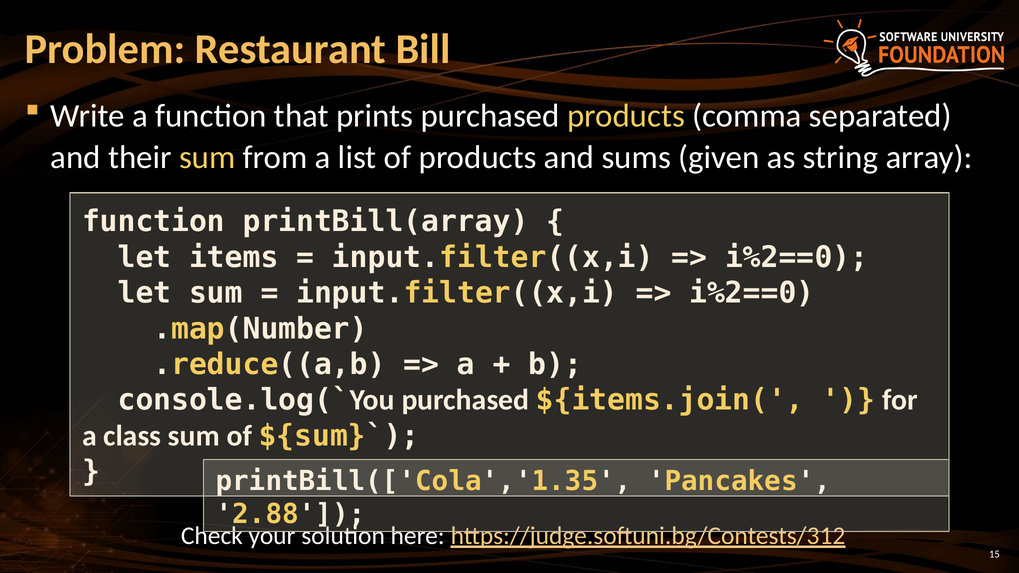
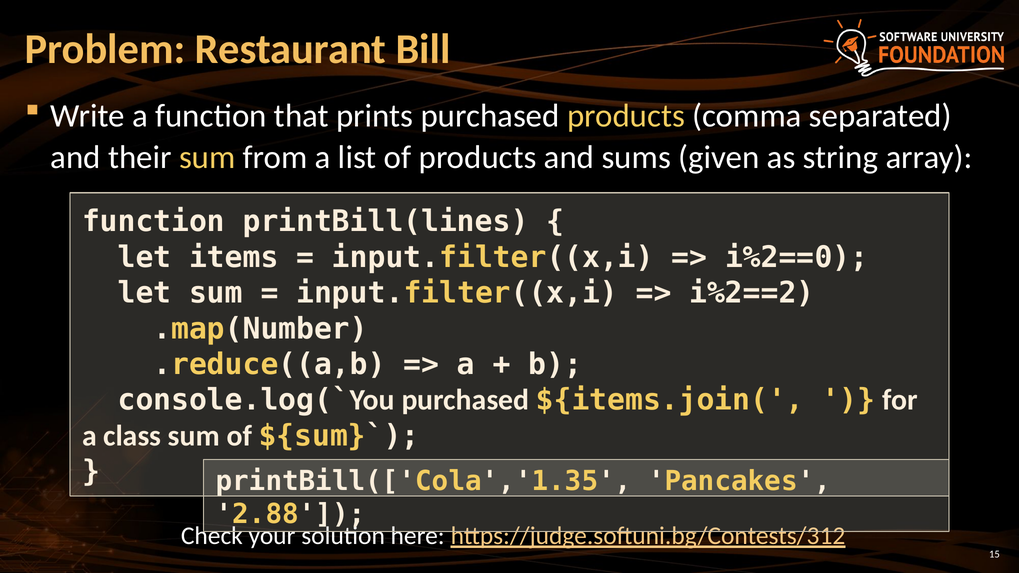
printBill(array: printBill(array -> printBill(lines (386, 222)
i%2==0: i%2==0 -> i%2==2 (752, 293)
